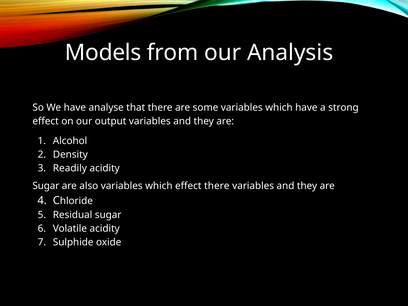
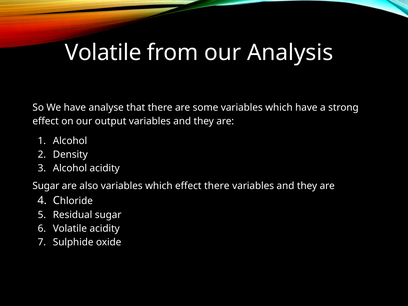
Models: Models -> Volatile (103, 53)
Readily: Readily -> Alcohol (70, 168)
